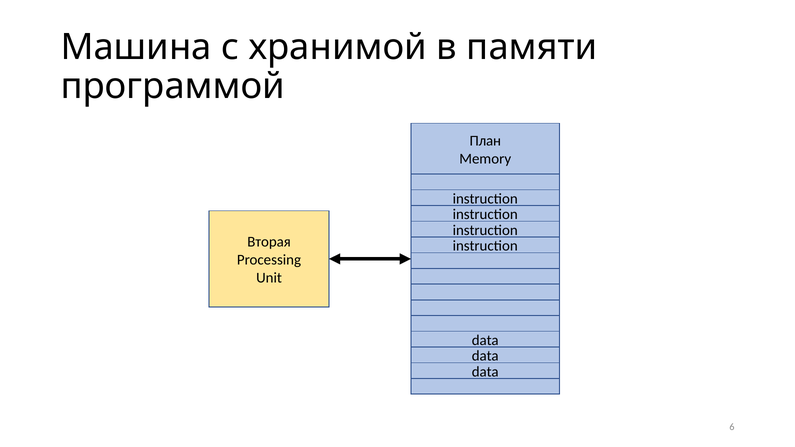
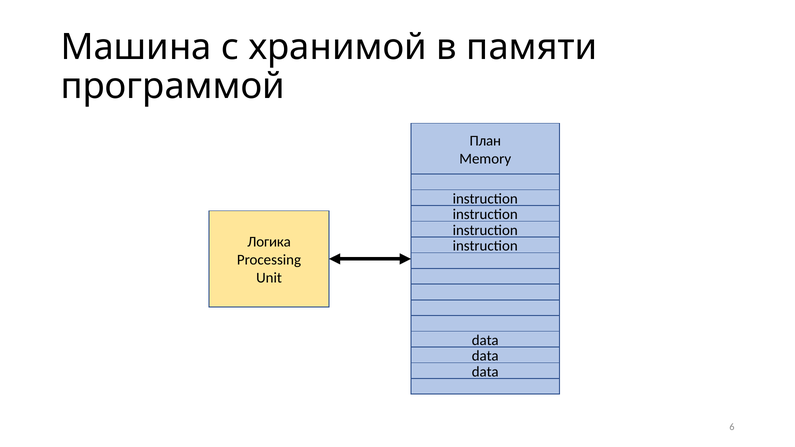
Вторая: Вторая -> Логика (269, 242)
